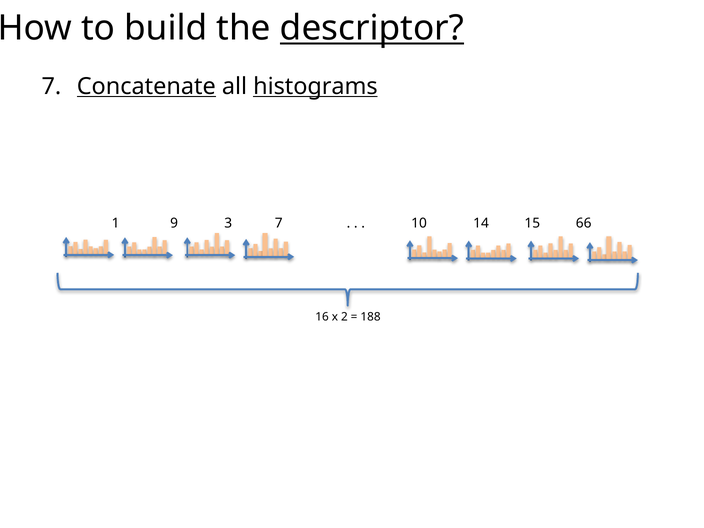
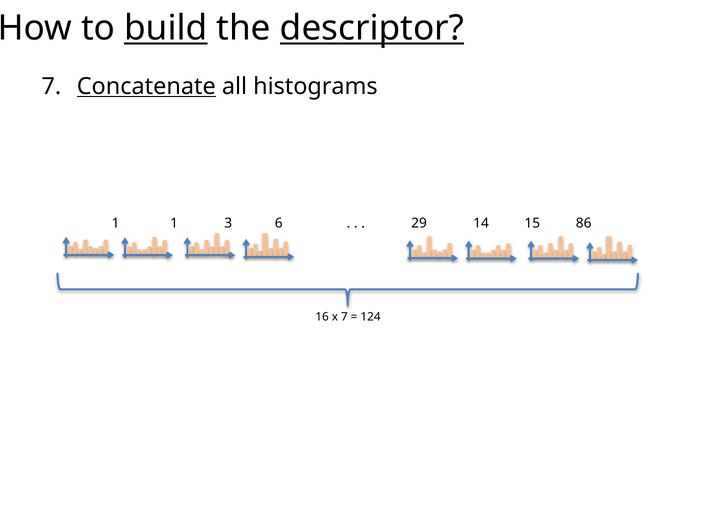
build underline: none -> present (166, 28)
histograms underline: present -> none (315, 86)
9: 9 -> 1 (174, 223)
3 7: 7 -> 6 (279, 223)
10: 10 -> 29 (419, 223)
66: 66 -> 86 (584, 223)
x 2: 2 -> 7 (344, 317)
188: 188 -> 124 (371, 317)
